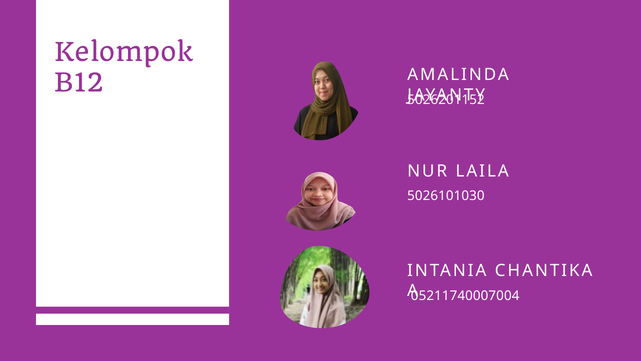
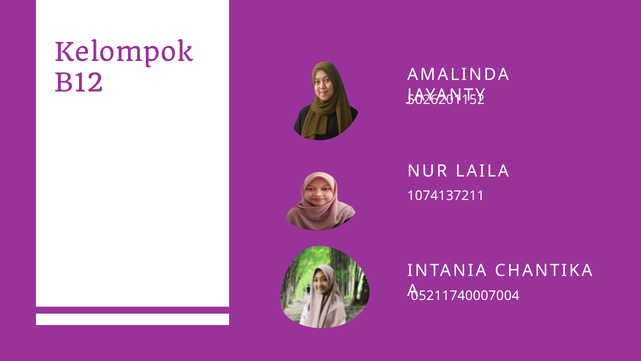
5026101030: 5026101030 -> 1074137211 (446, 196)
